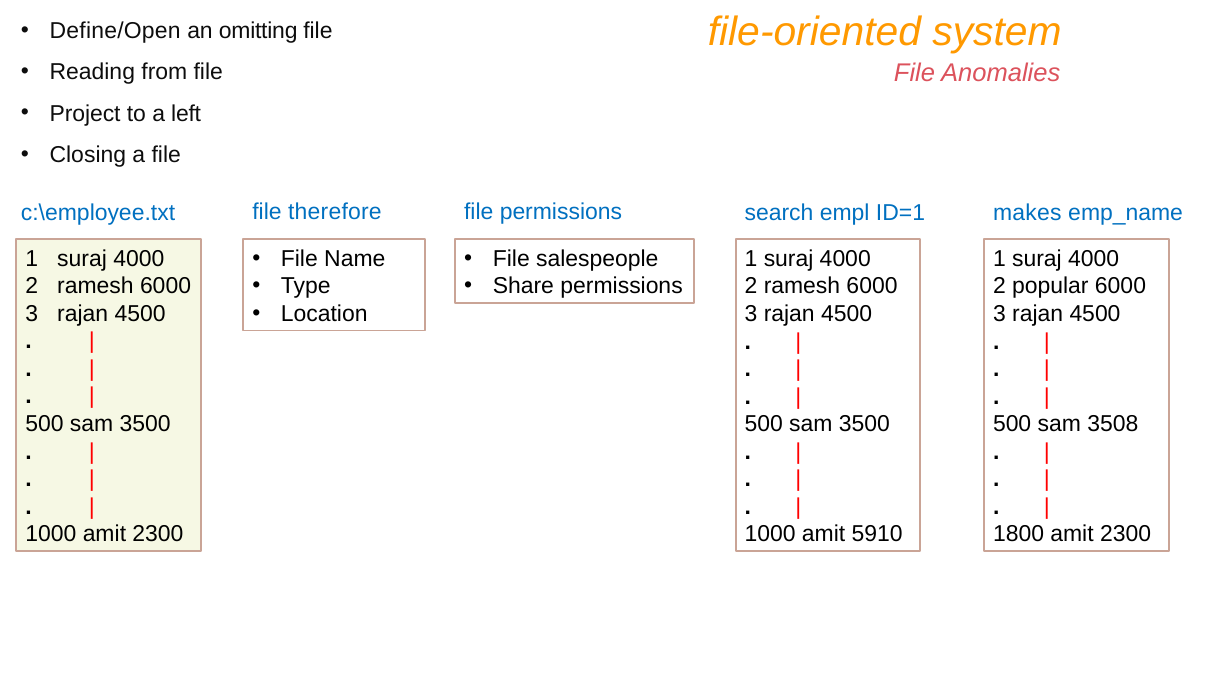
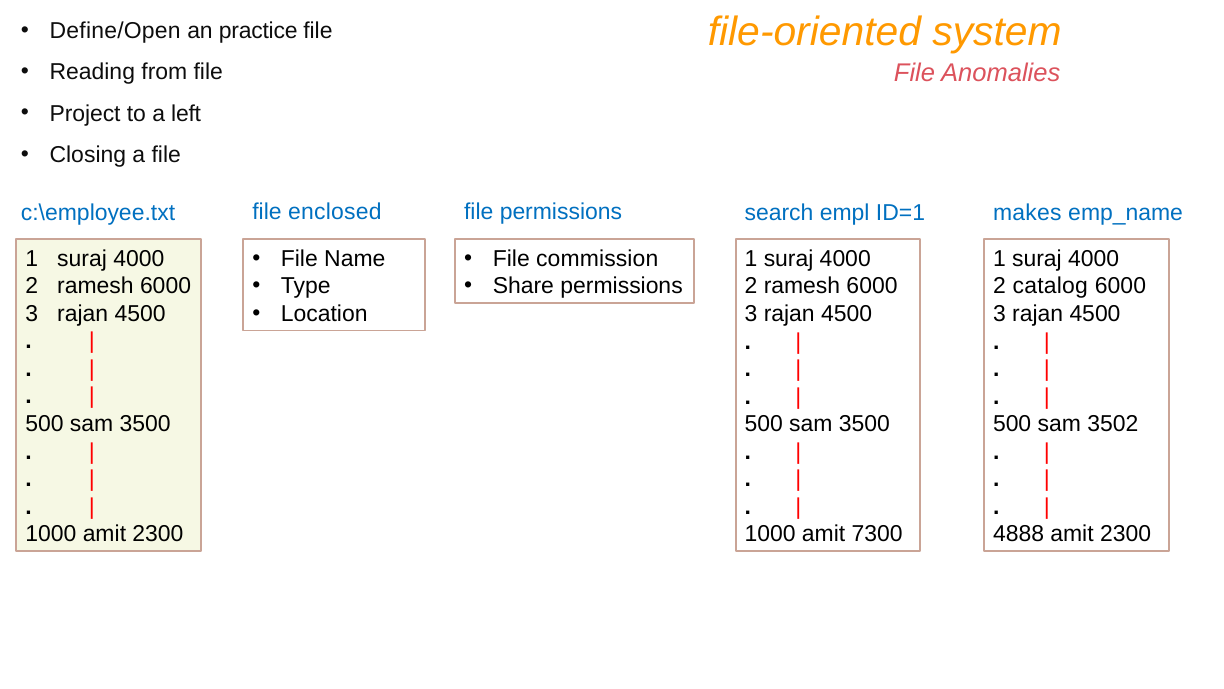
omitting: omitting -> practice (258, 31)
therefore: therefore -> enclosed (335, 212)
salespeople: salespeople -> commission (597, 259)
popular: popular -> catalog (1050, 286)
3508: 3508 -> 3502 (1113, 424)
5910: 5910 -> 7300 (877, 534)
1800: 1800 -> 4888 (1019, 534)
